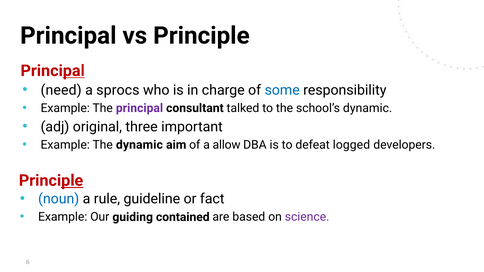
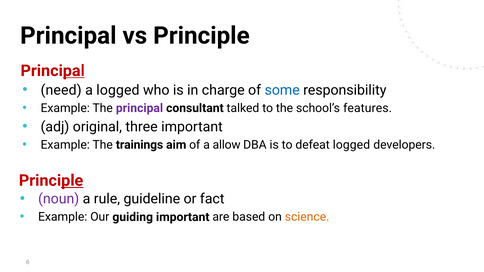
a sprocs: sprocs -> logged (118, 90)
school’s dynamic: dynamic -> features (368, 108)
The dynamic: dynamic -> trainings (140, 145)
noun colour: blue -> purple (59, 199)
guiding contained: contained -> important (183, 217)
science colour: purple -> orange (307, 217)
